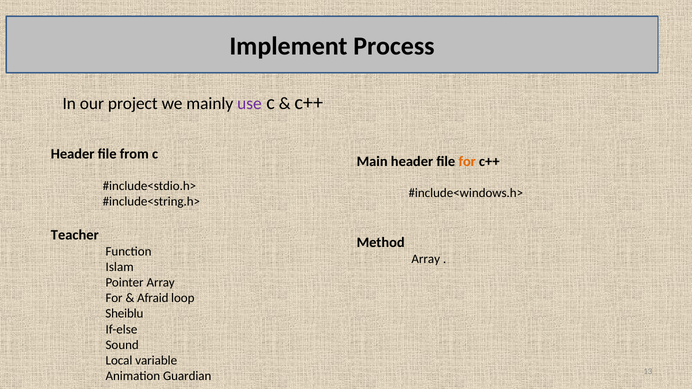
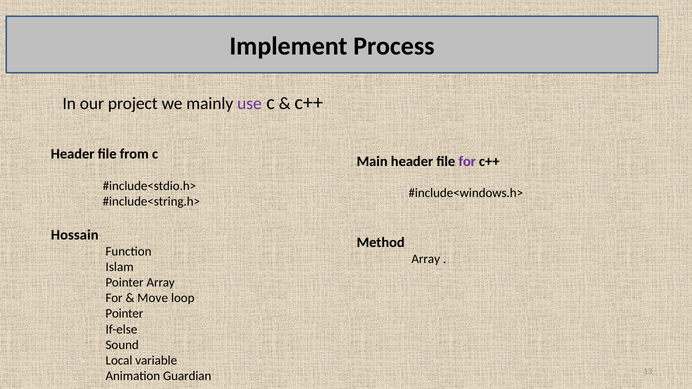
for colour: orange -> purple (467, 161)
Teacher: Teacher -> Hossain (75, 235)
Afraid: Afraid -> Move (153, 298)
Sheiblu: Sheiblu -> Pointer (124, 314)
